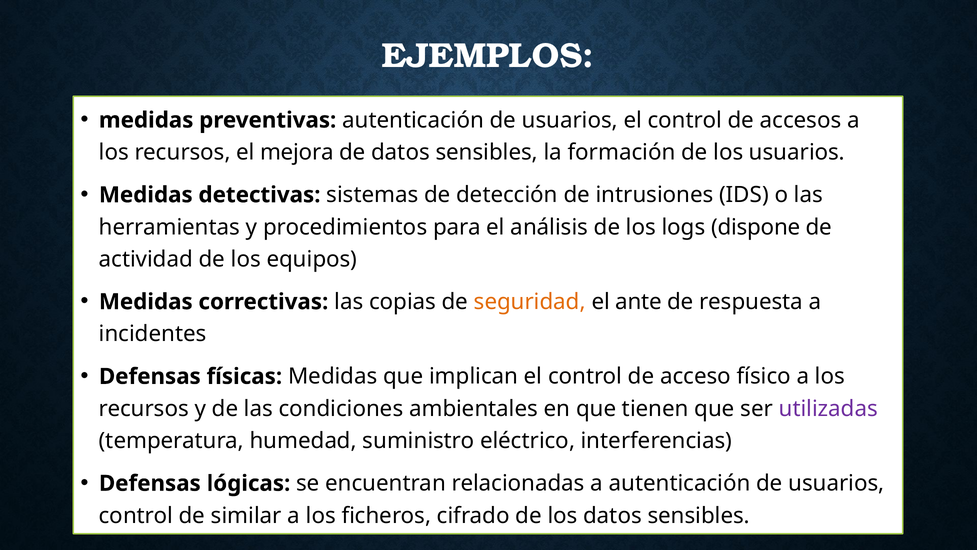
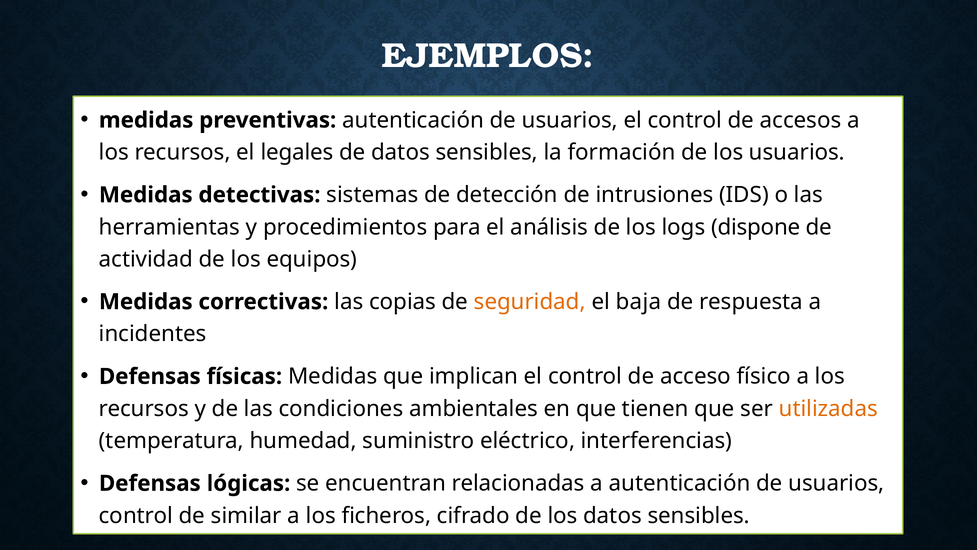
mejora: mejora -> legales (297, 152)
ante: ante -> baja (638, 302)
utilizadas colour: purple -> orange (828, 408)
